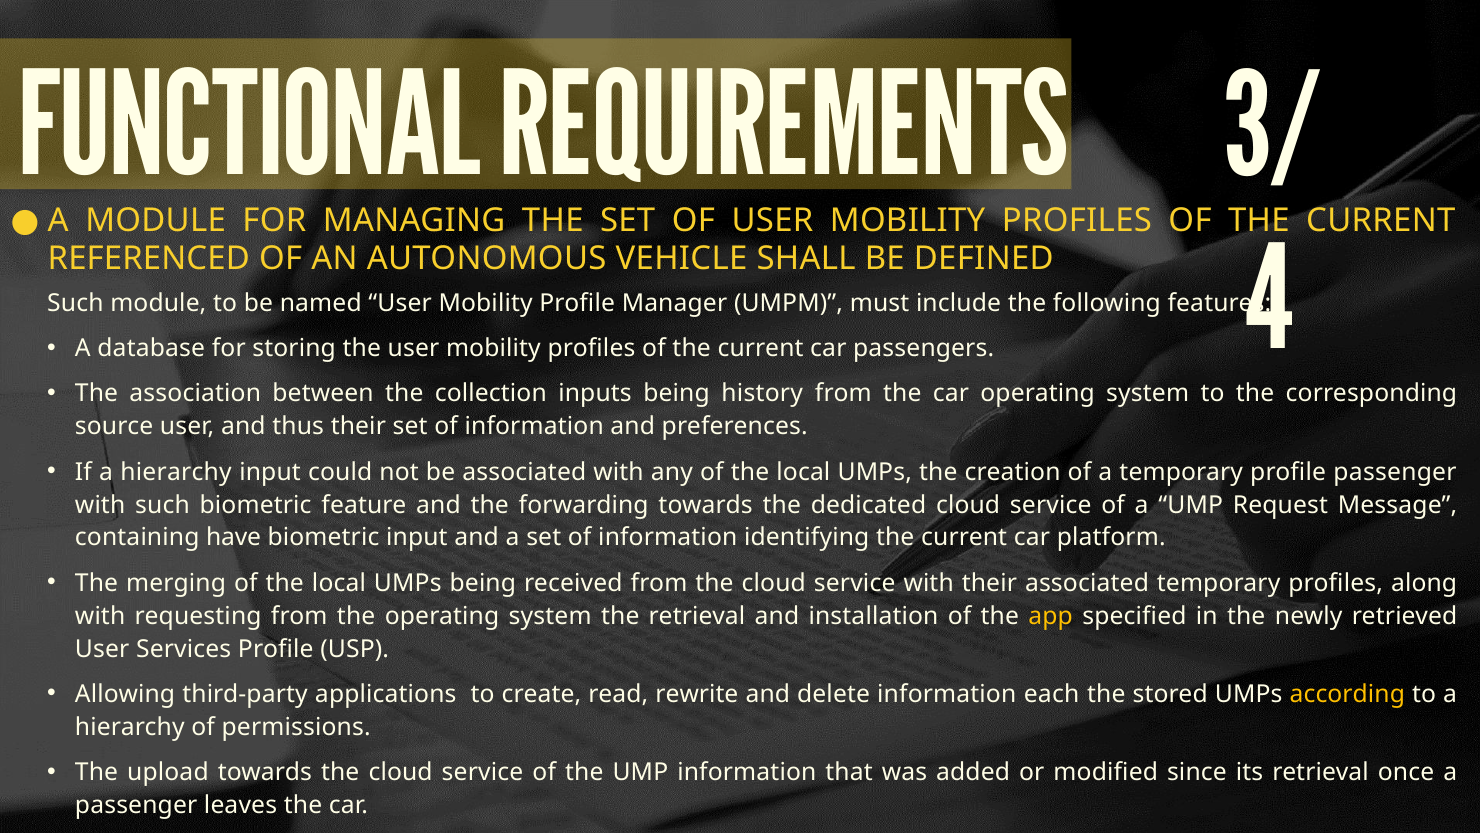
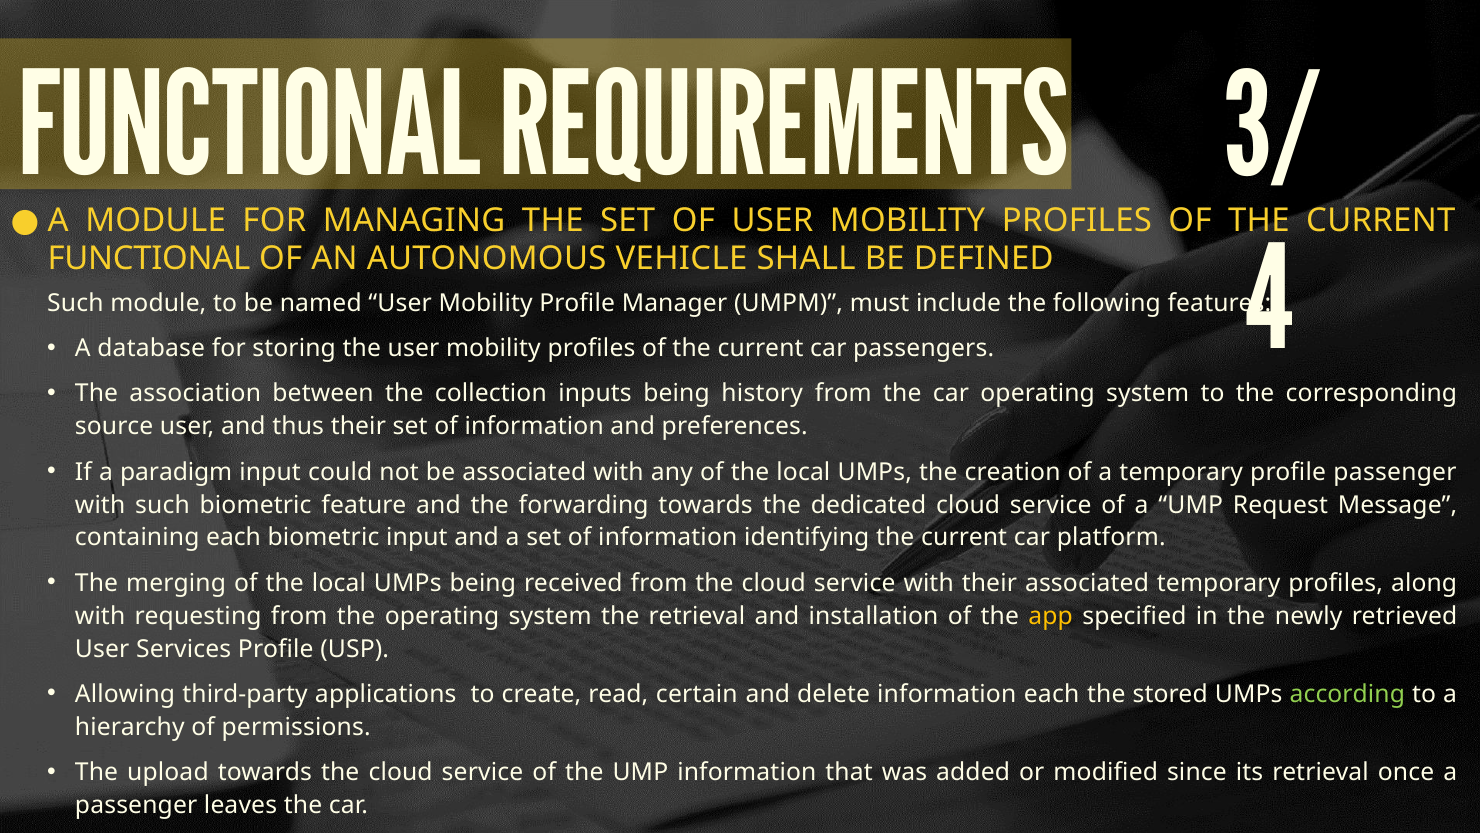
REFERENCED: REFERENCED -> FUNCTIONAL (149, 259)
If a hierarchy: hierarchy -> paradigm (176, 472)
containing have: have -> each (233, 538)
rewrite: rewrite -> certain (697, 694)
according colour: yellow -> light green (1347, 694)
